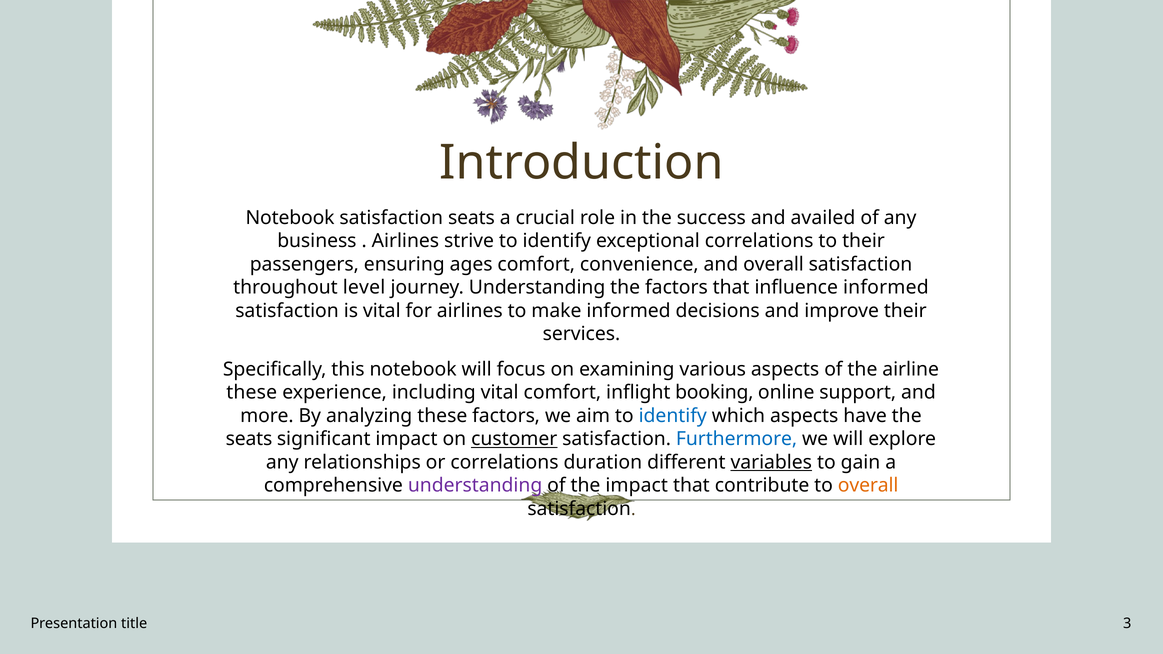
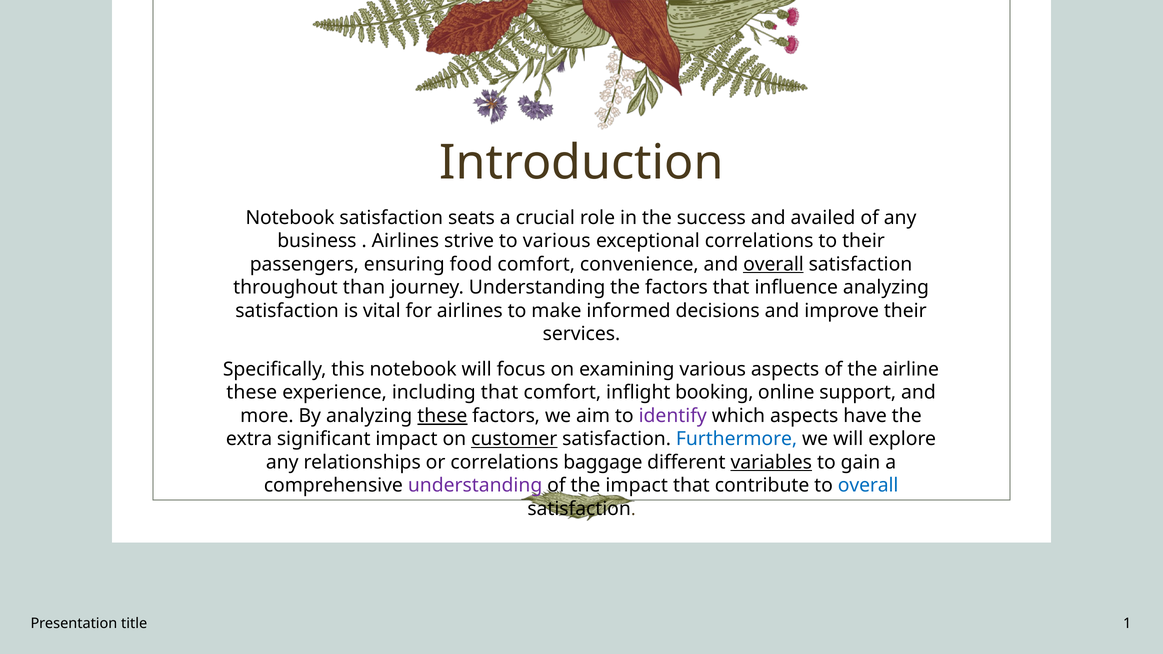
strive to identify: identify -> various (557, 241)
ages: ages -> food (471, 264)
overall underline: none -> present (774, 264)
level: level -> than (364, 288)
influence informed: informed -> analyzing (886, 288)
including vital: vital -> that (500, 393)
these underline: none -> present (442, 416)
identify colour: blue -> purple (673, 416)
seats: seats -> extra (249, 439)
duration: duration -> baggage (603, 462)
overall colour: orange -> blue (868, 486)
3: 3 -> 1 (1127, 624)
